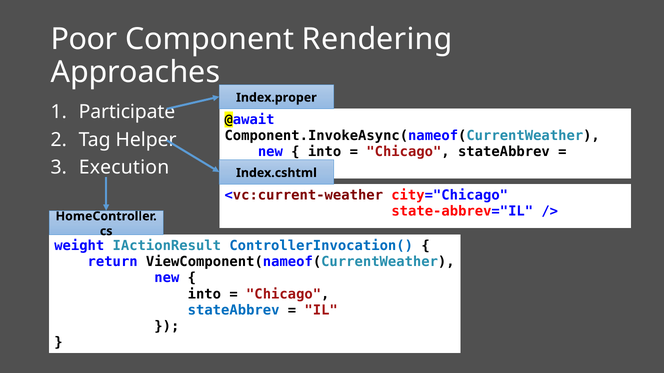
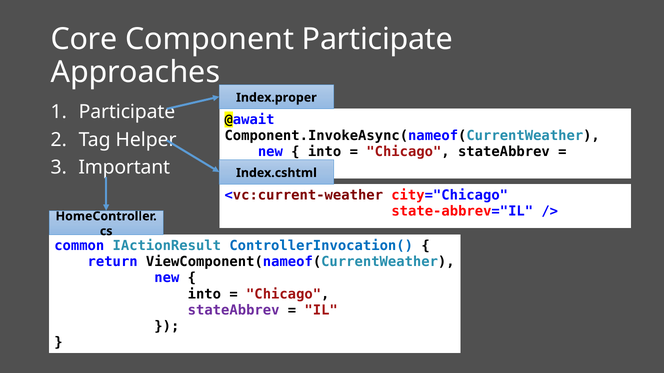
Poor: Poor -> Core (84, 39)
Component Rendering: Rendering -> Participate (377, 39)
Execution: Execution -> Important (124, 168)
weight: weight -> common (79, 246)
stateAbbrev colour: blue -> purple (234, 310)
